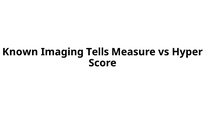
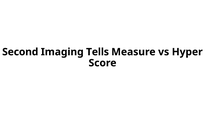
Known: Known -> Second (20, 52)
